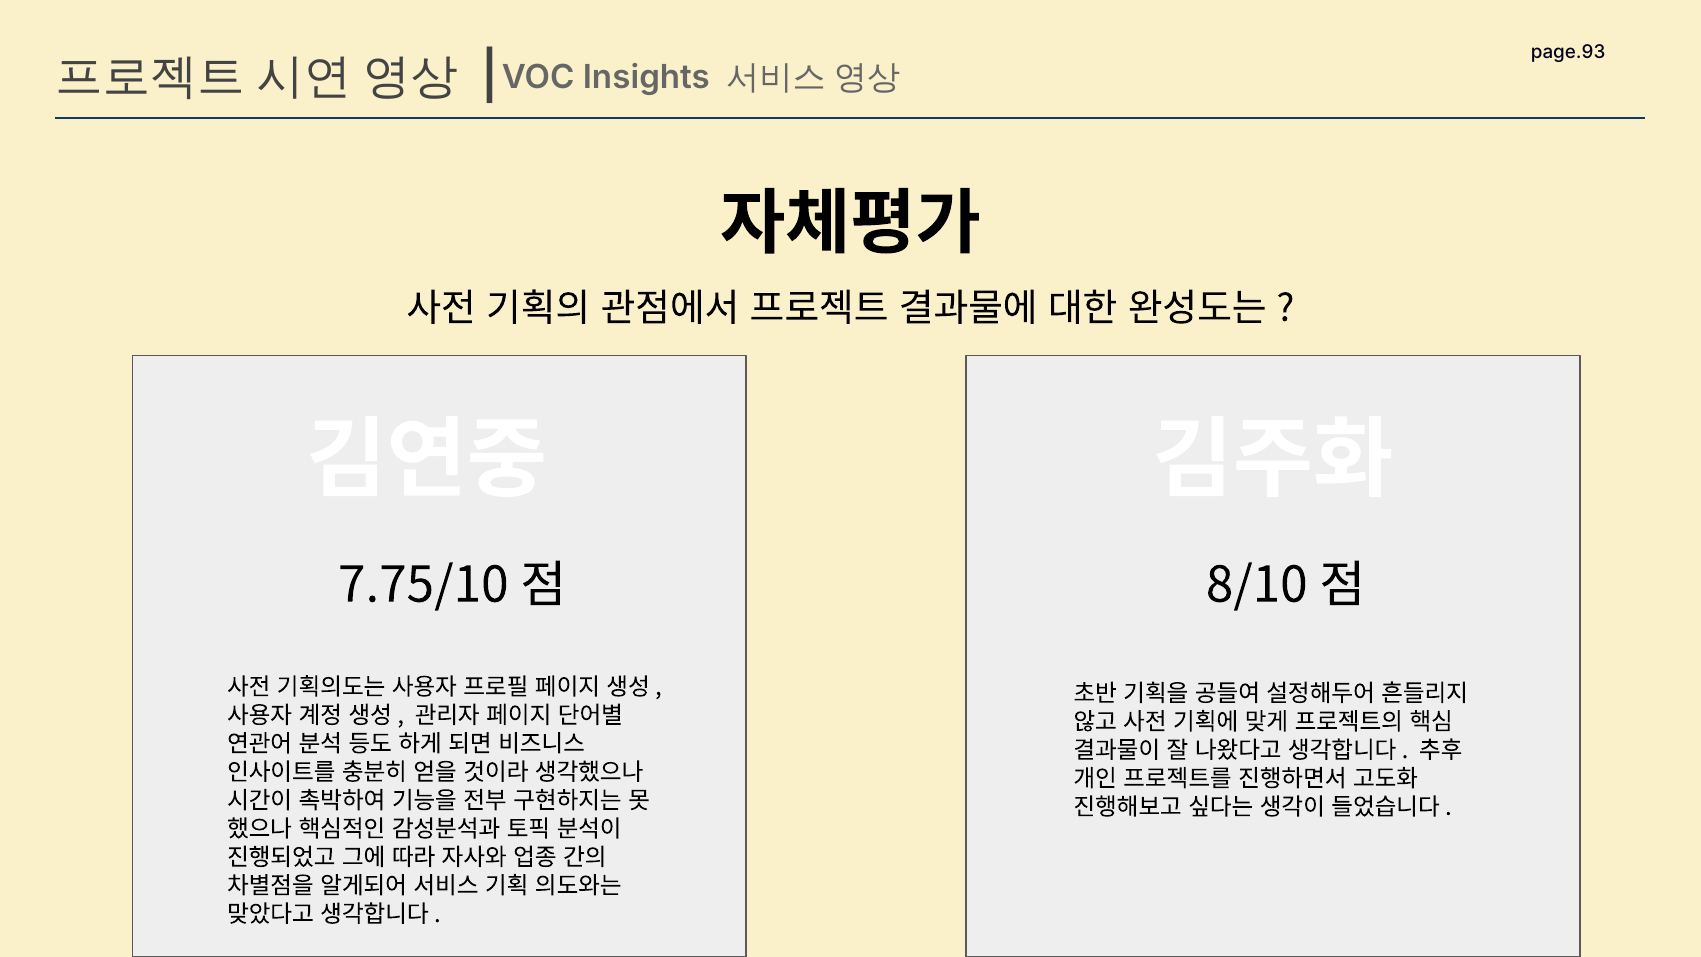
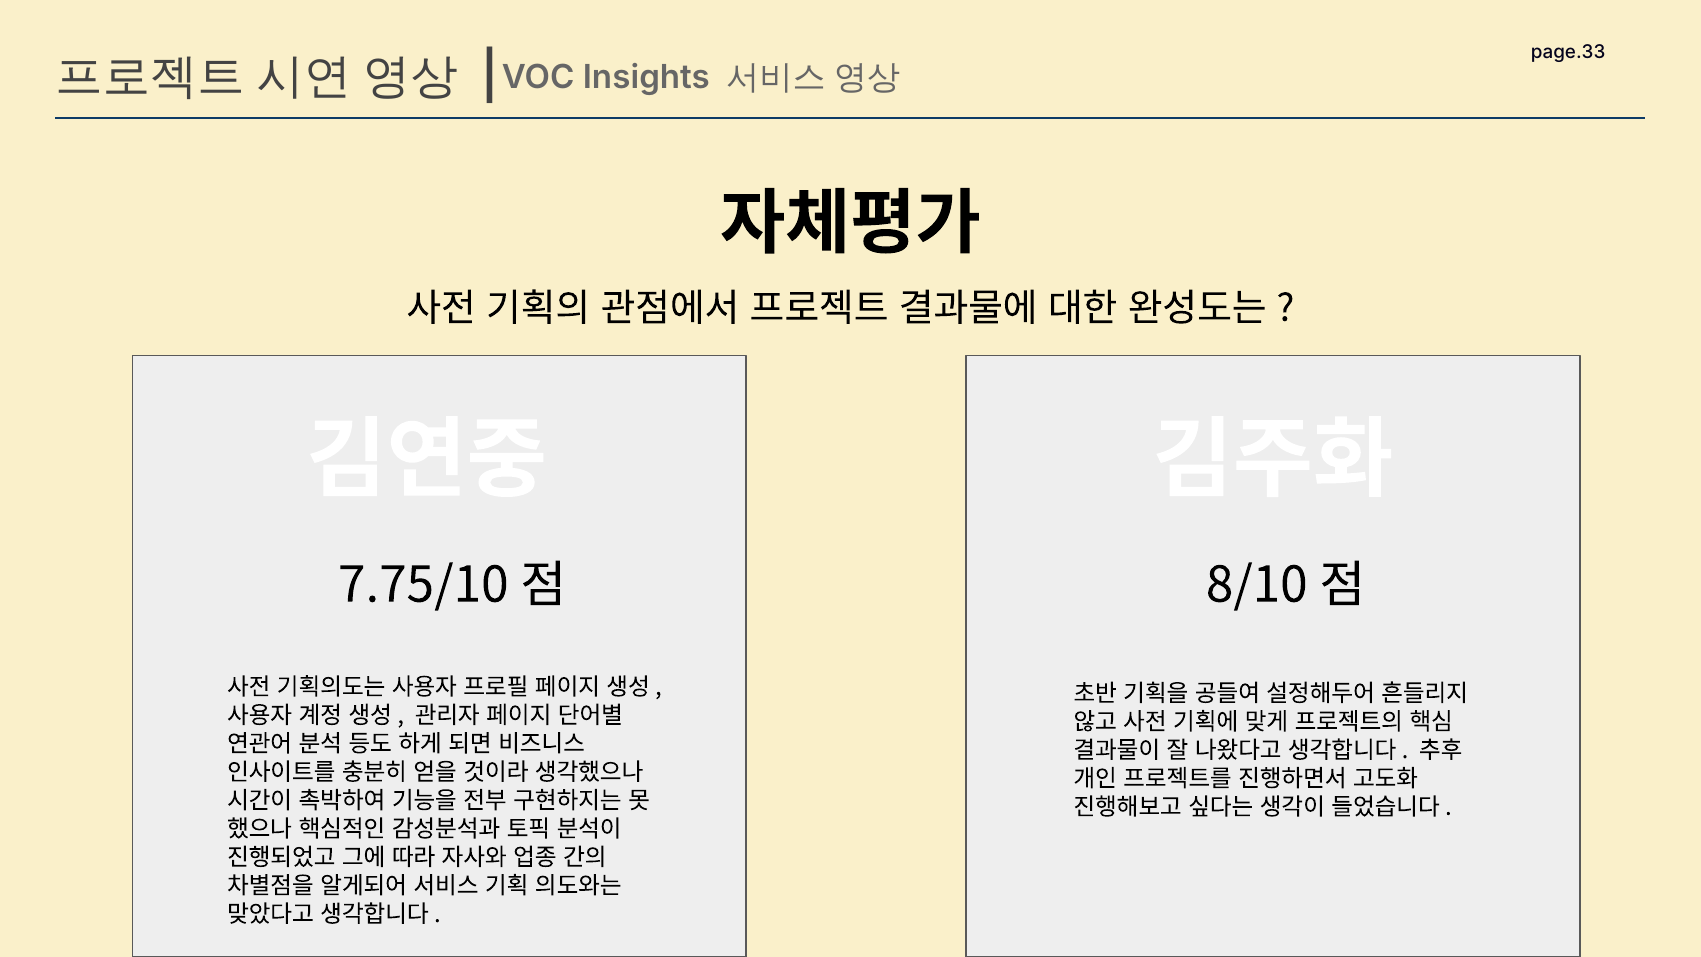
page.93: page.93 -> page.33 (1568, 52)
